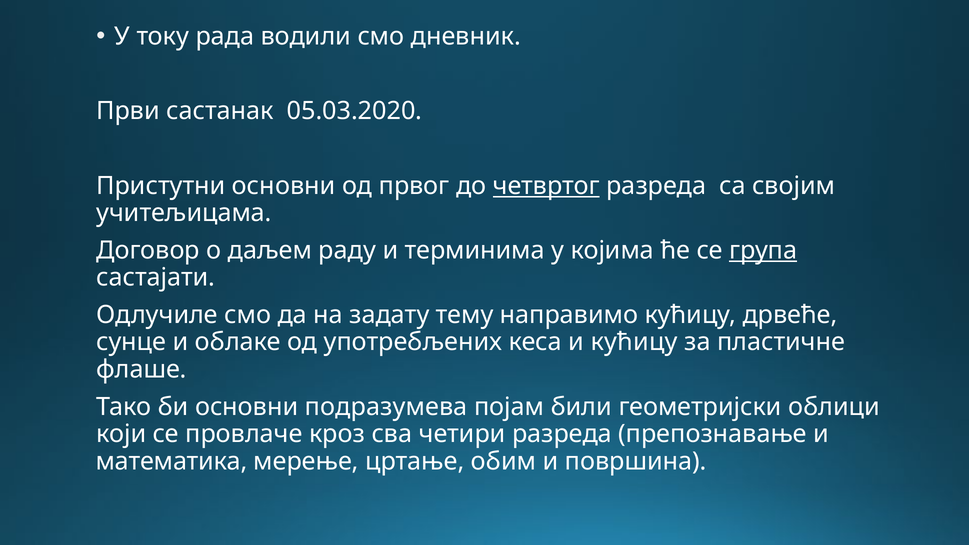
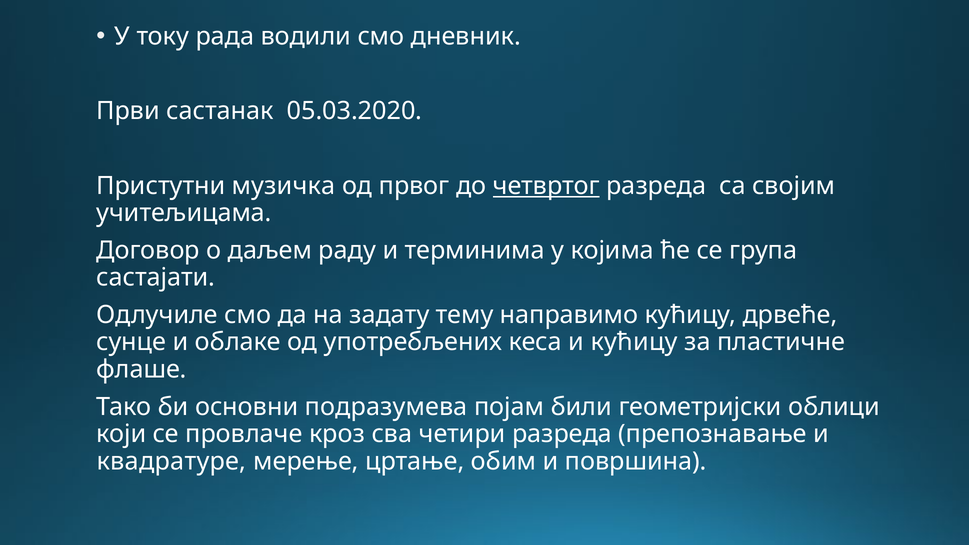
Пристутни основни: основни -> музичка (284, 186)
група underline: present -> none (763, 250)
математика: математика -> квадратуре (171, 461)
